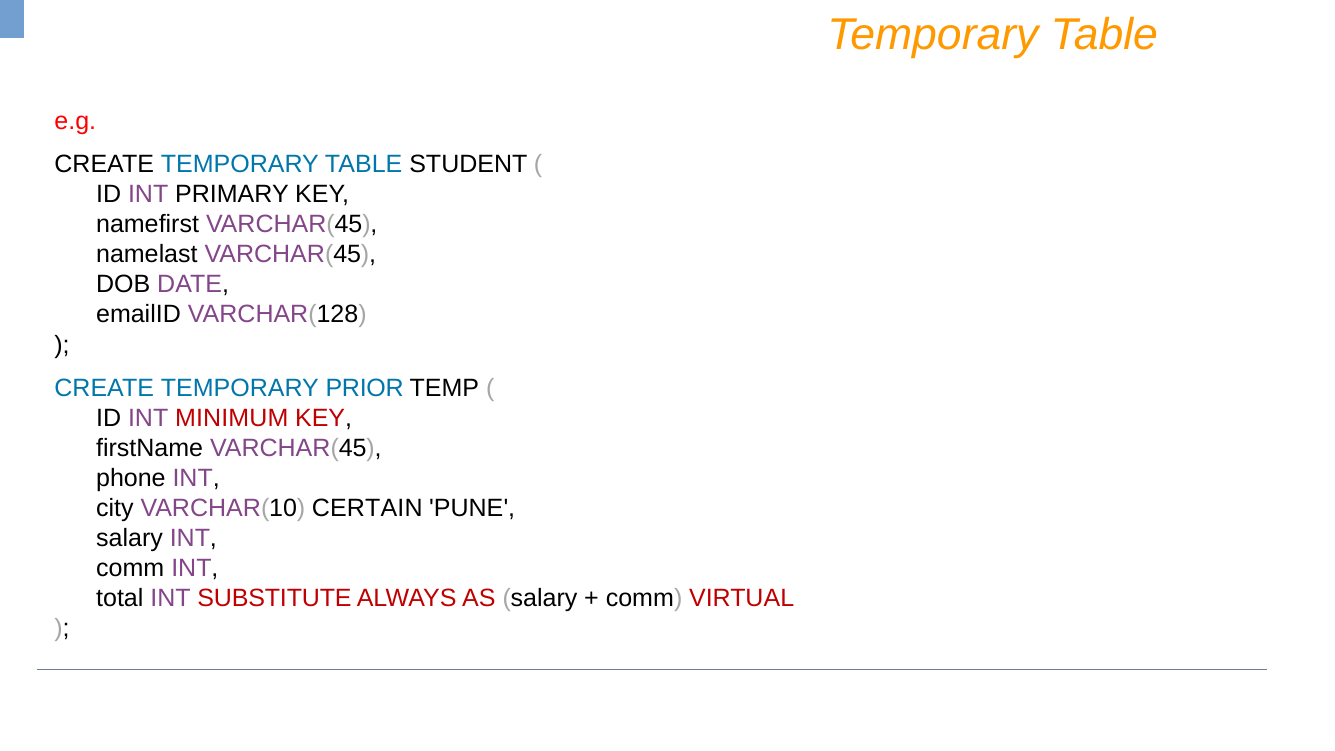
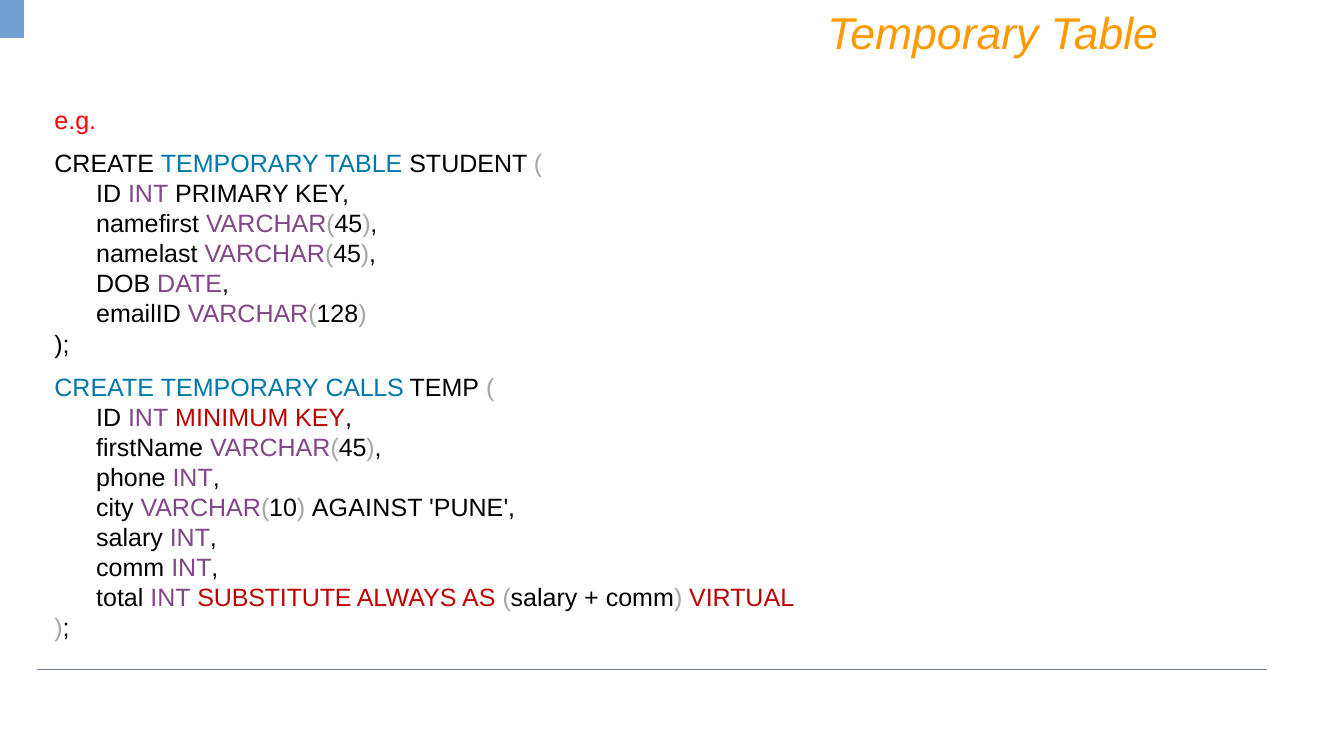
PRIOR: PRIOR -> CALLS (365, 388)
CERTAIN: CERTAIN -> AGAINST (367, 508)
